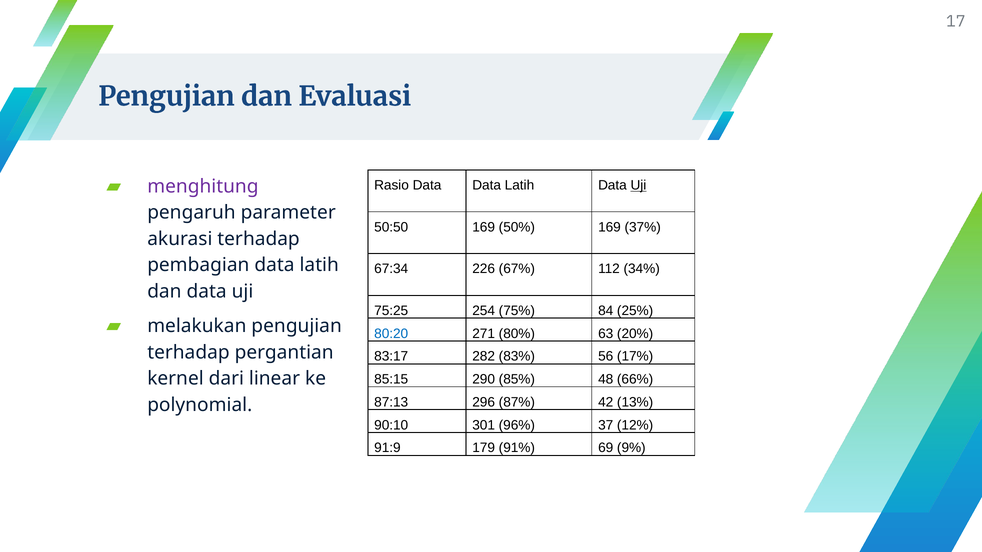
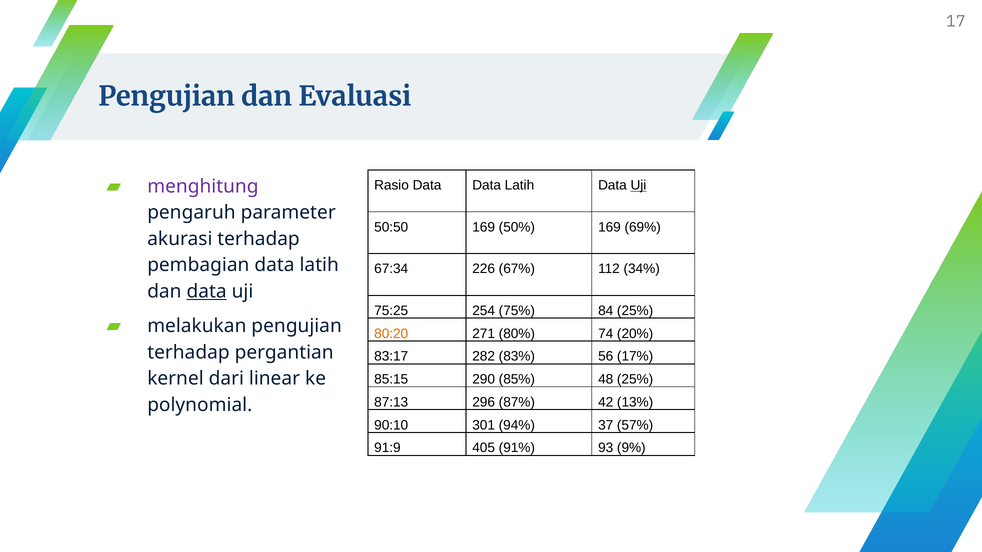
37%: 37% -> 69% (643, 227)
data underline: none -> present (207, 292)
80:20 colour: blue -> orange (391, 334)
63: 63 -> 74 (606, 334)
48 66%: 66% -> 25% (635, 380)
96%: 96% -> 94% (517, 425)
12%: 12% -> 57% (635, 425)
179: 179 -> 405 (484, 448)
69: 69 -> 93 (606, 448)
